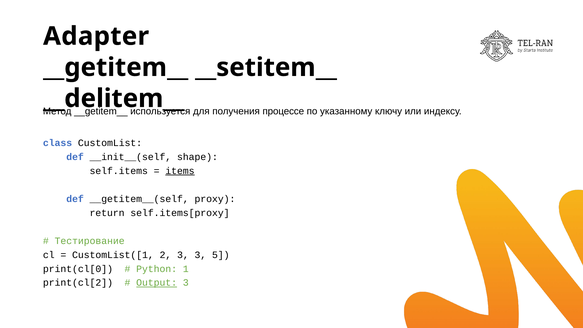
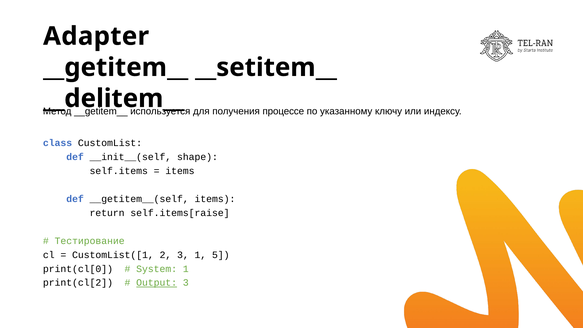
items underline: present -> none (180, 171)
__getitem__(self proxy: proxy -> items (215, 199)
self.items[proxy: self.items[proxy -> self.items[raise (180, 213)
3 3: 3 -> 1 (200, 255)
Python: Python -> System (157, 269)
